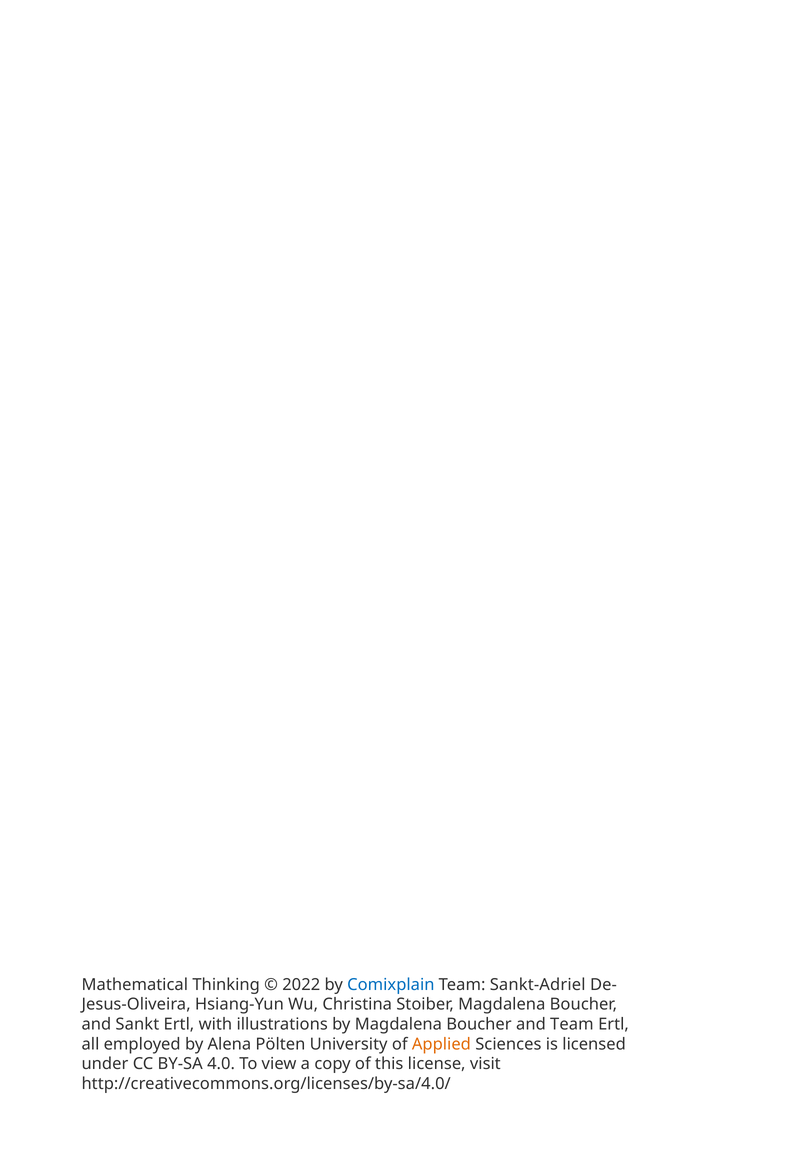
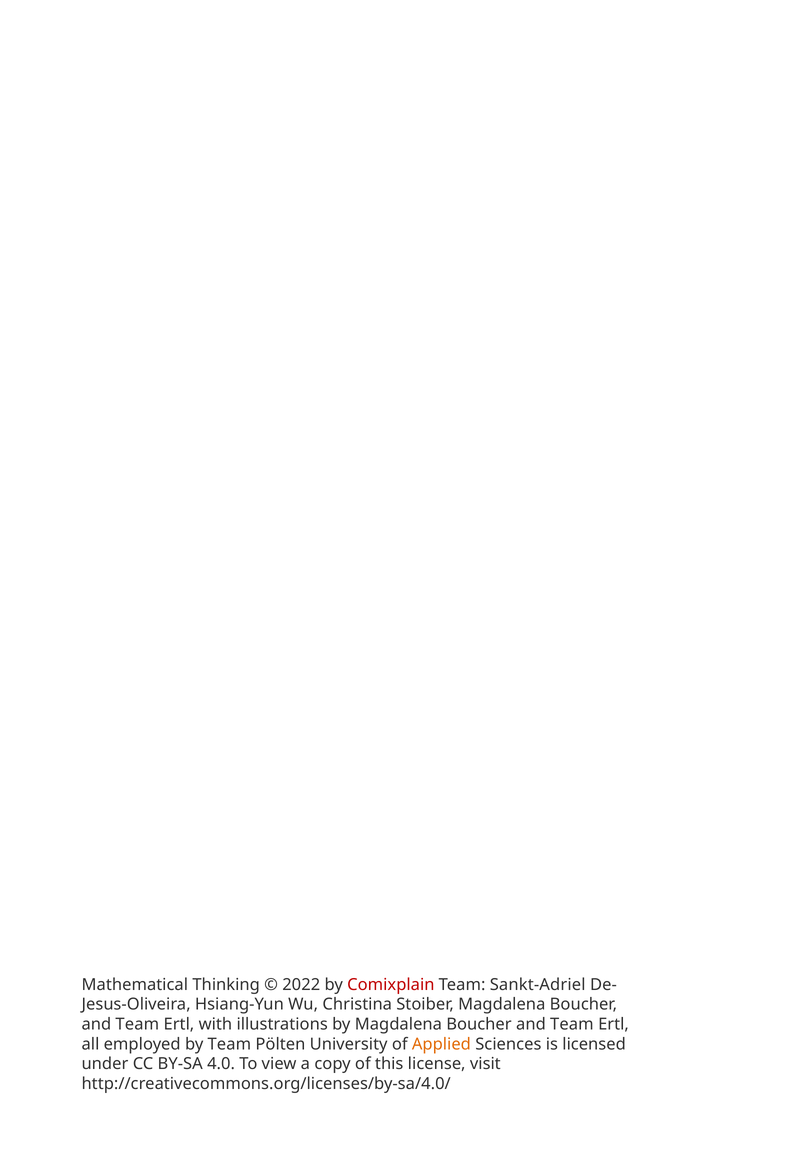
Comixplain colour: blue -> red (391, 985)
Sankt: Sankt -> Team (137, 1024)
by Alena: Alena -> Team (229, 1044)
